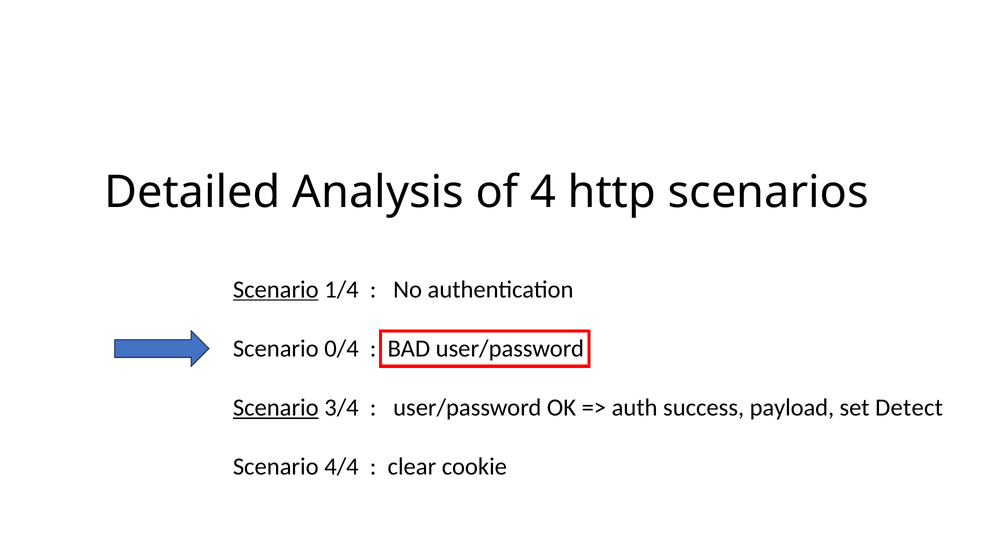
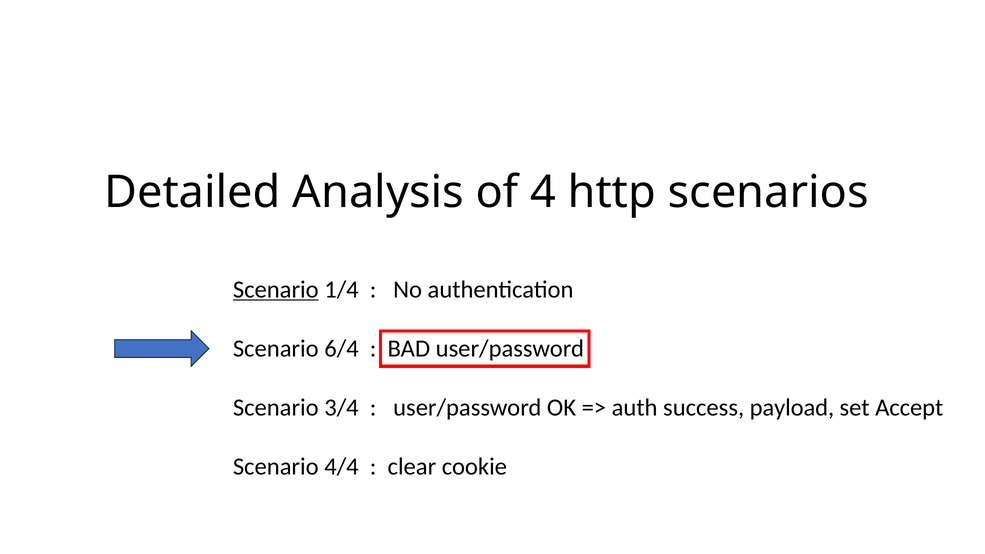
0/4: 0/4 -> 6/4 (342, 349)
Scenario underline: present -> none (276, 408)
Detect: Detect -> Accept (909, 408)
